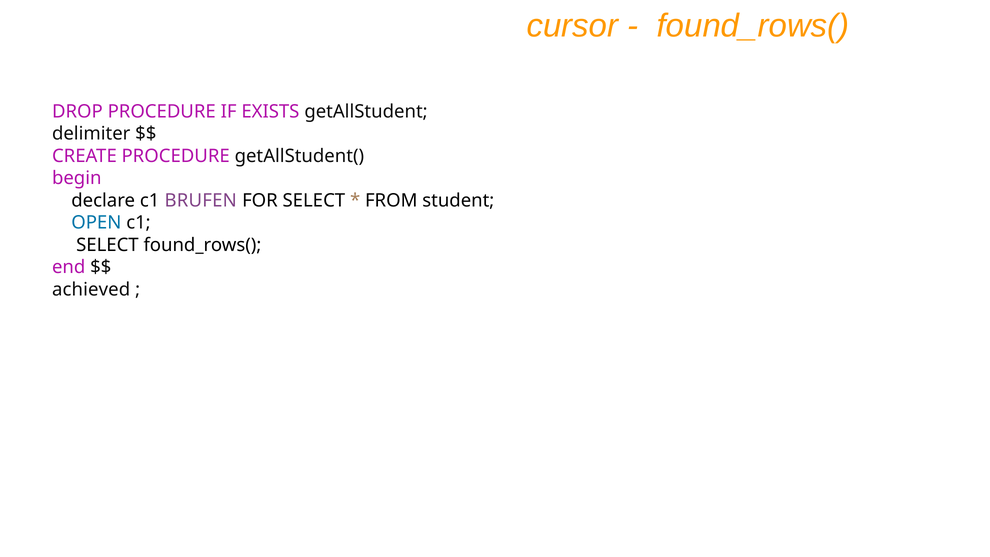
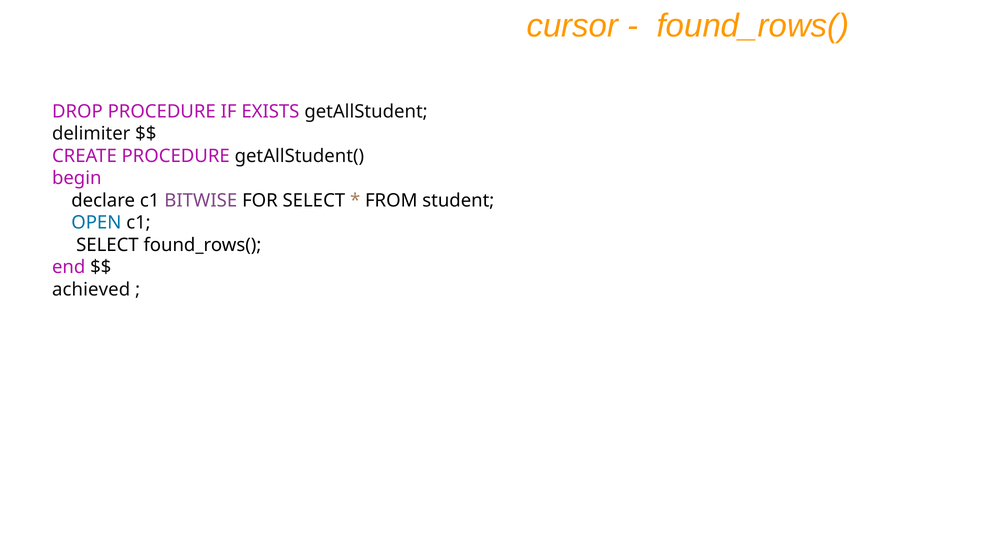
BRUFEN: BRUFEN -> BITWISE (201, 200)
